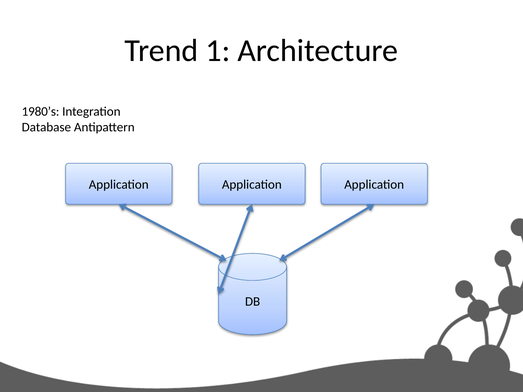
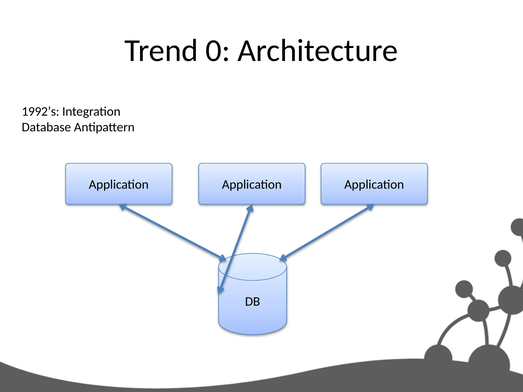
1: 1 -> 0 (218, 51)
1980’s: 1980’s -> 1992’s (41, 112)
